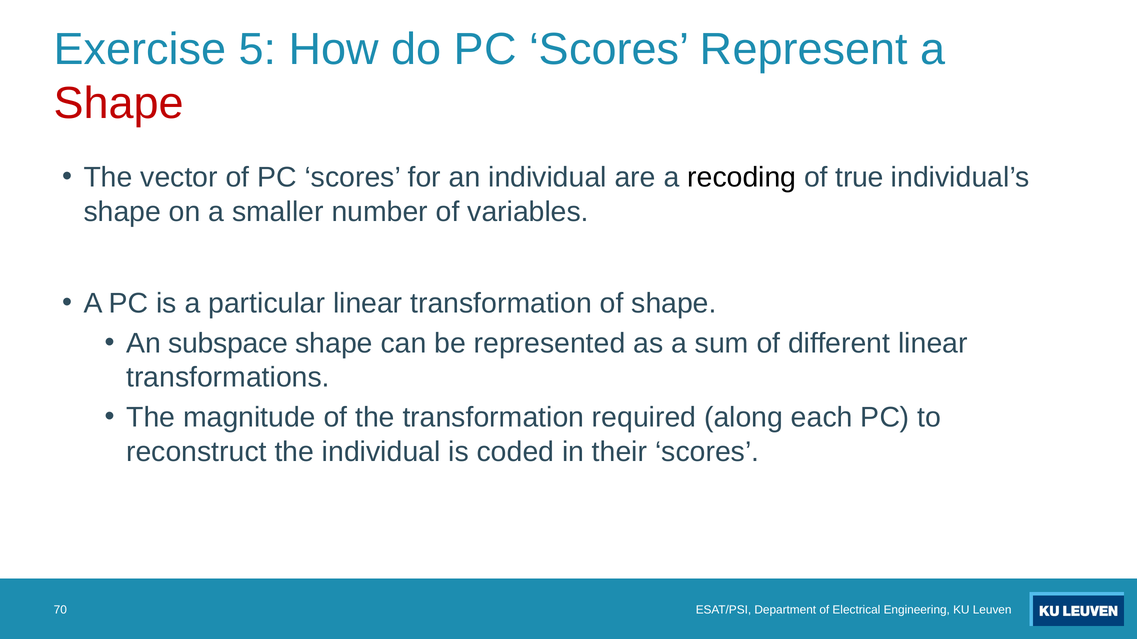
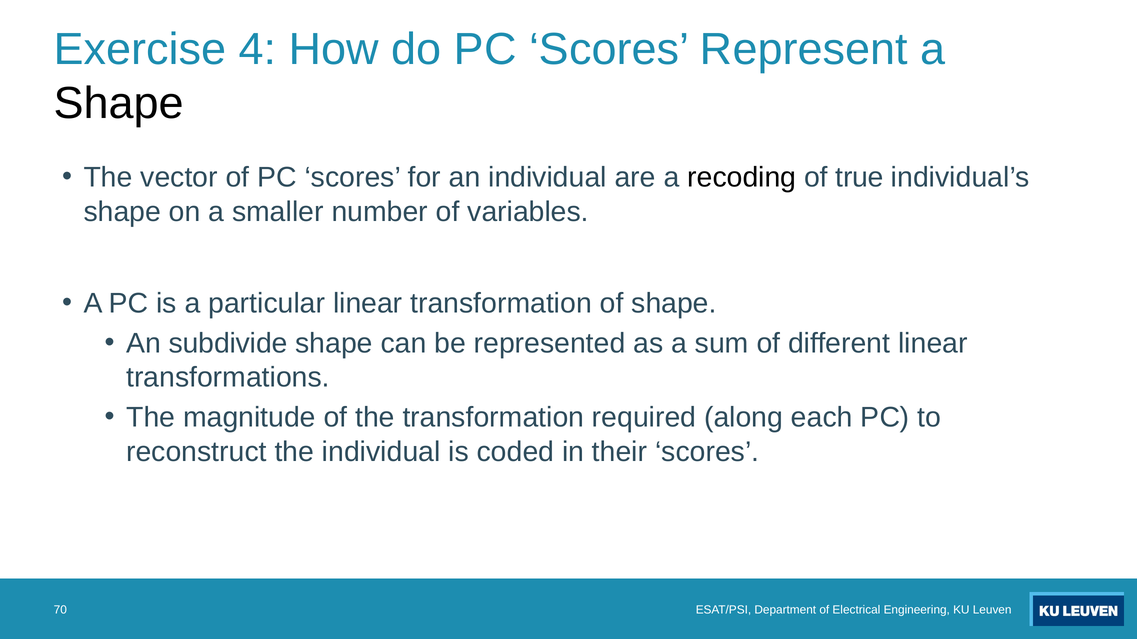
5: 5 -> 4 (258, 49)
Shape colour: red -> black (119, 103)
subspace: subspace -> subdivide (228, 344)
